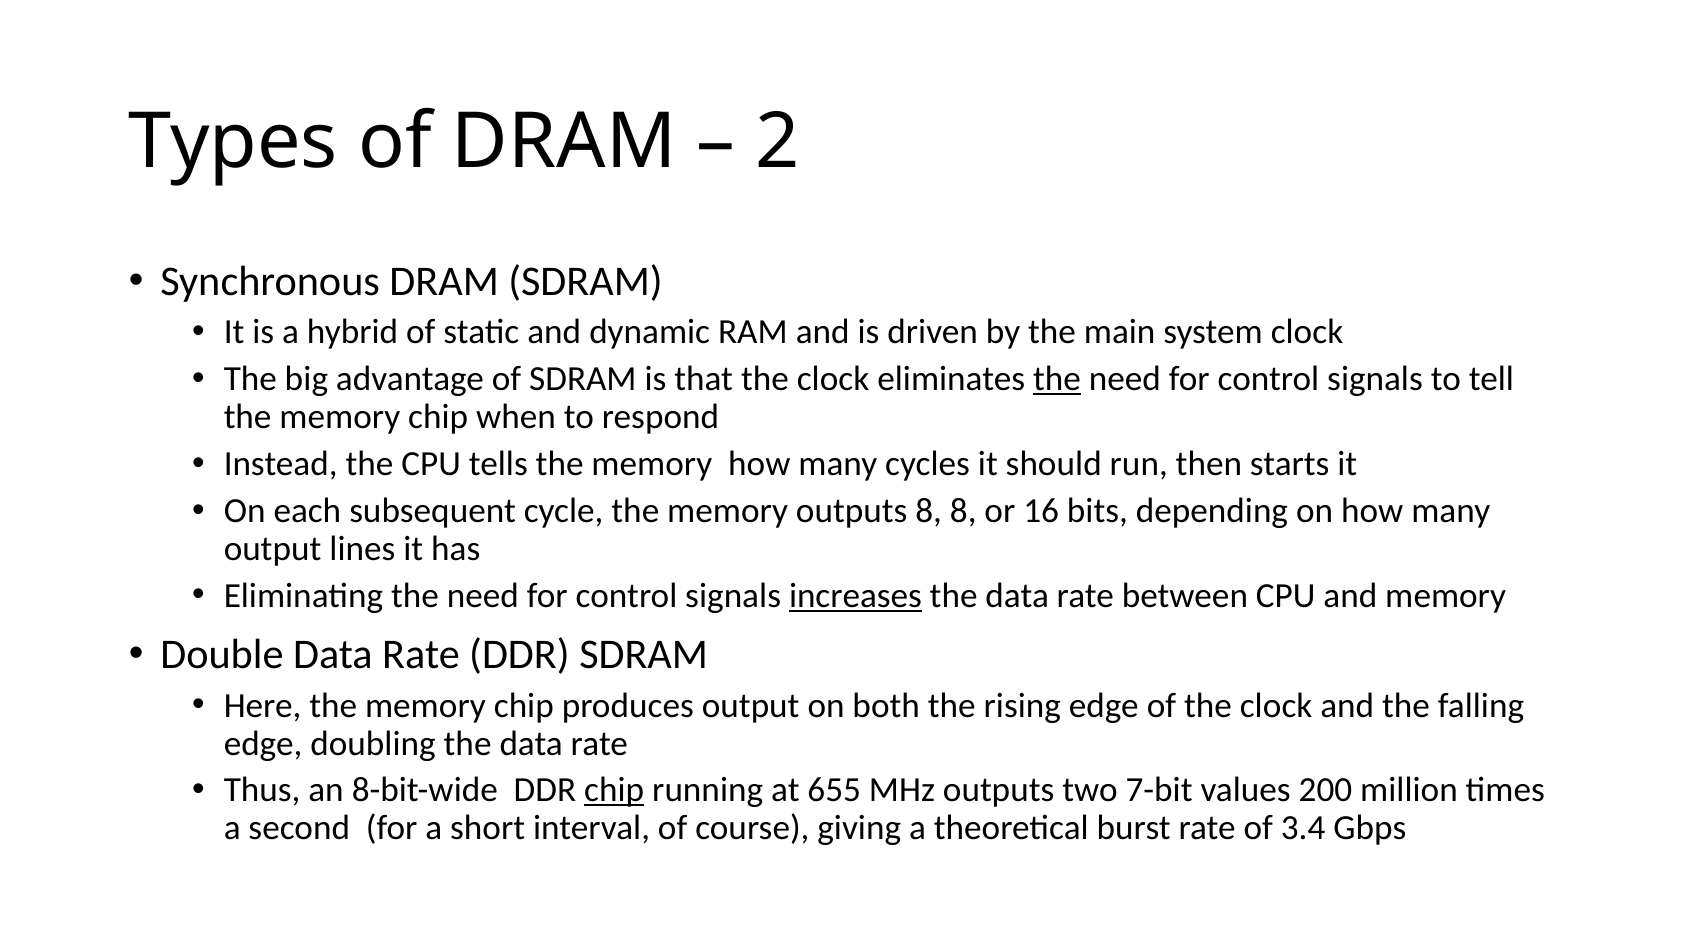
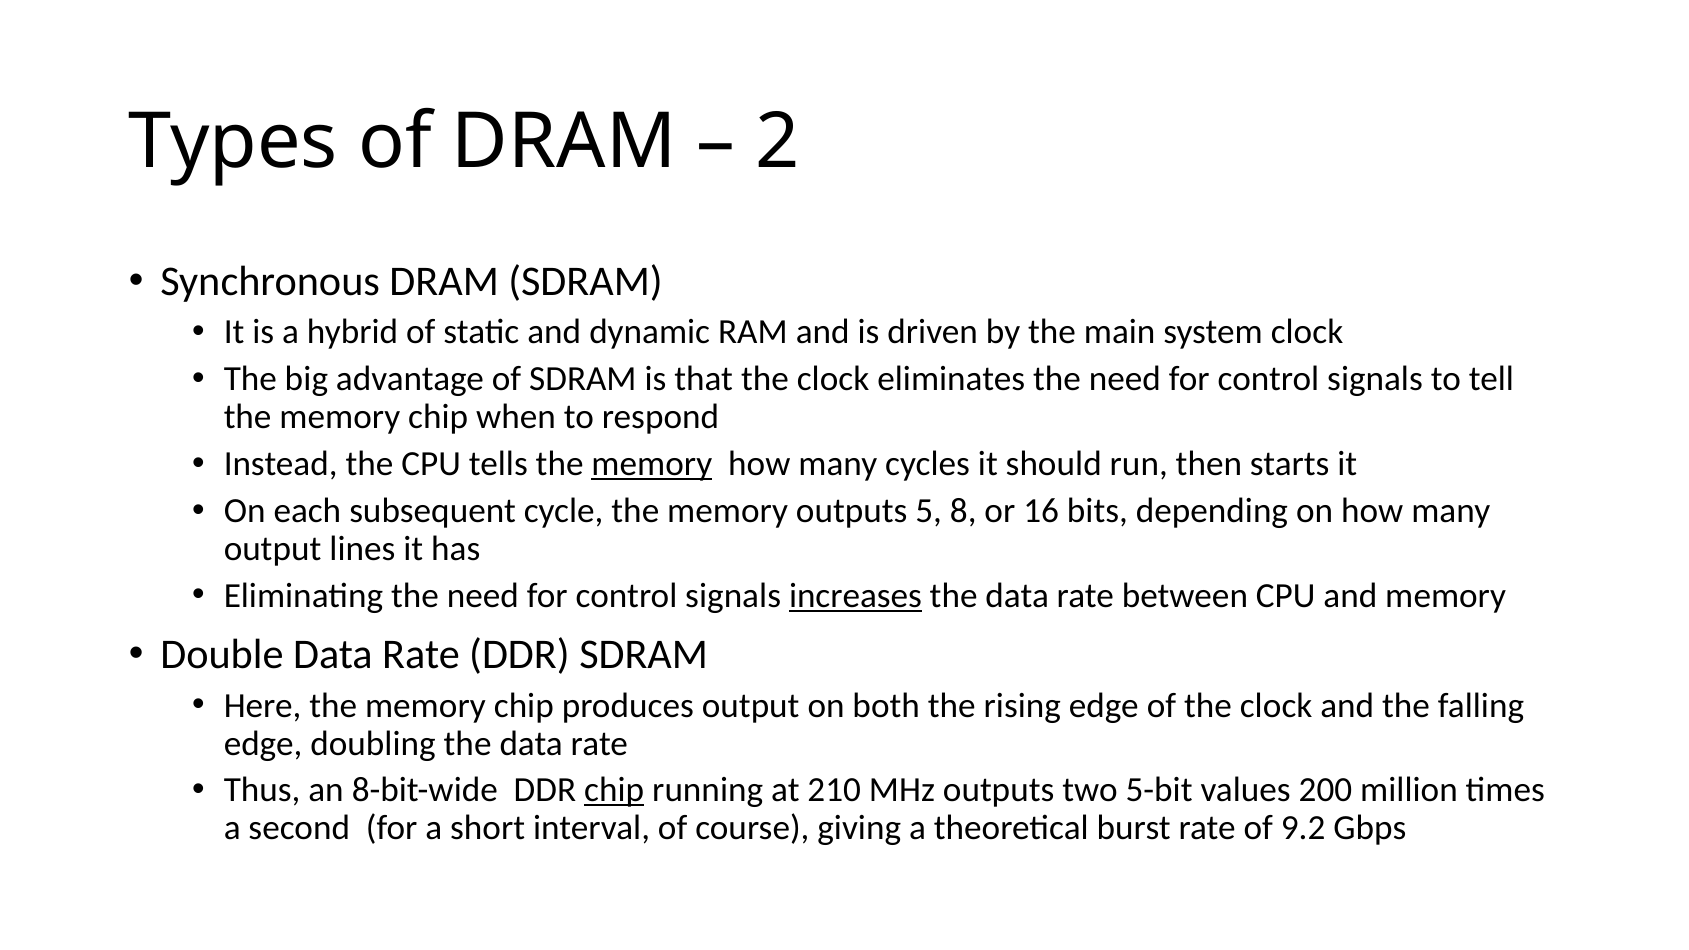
the underline: present -> none (1057, 379)
memory underline: none -> present (652, 464)
outputs 8: 8 -> 5 (929, 511)
655: 655 -> 210 (834, 790)
7-bit: 7-bit -> 5-bit (1159, 790)
3.4: 3.4 -> 9.2 (1303, 828)
